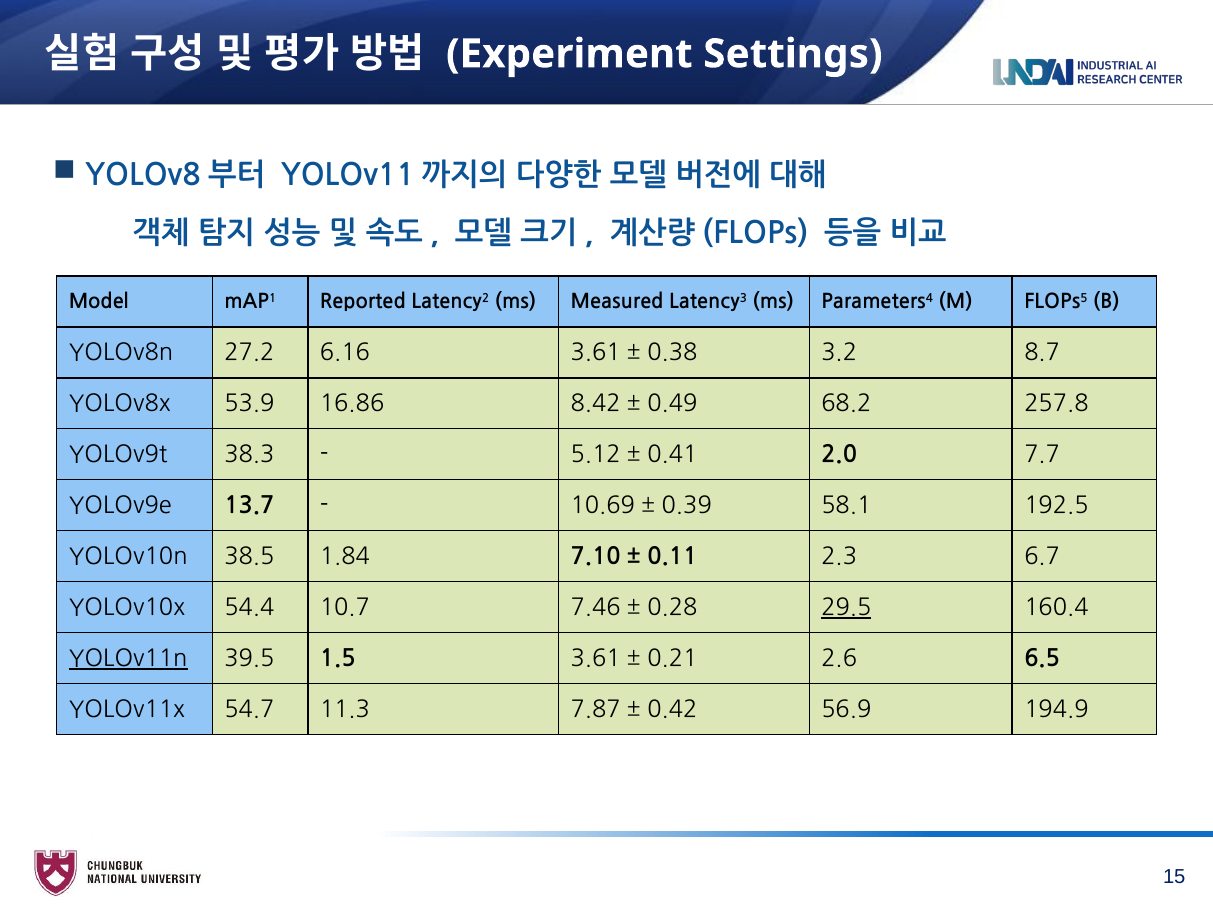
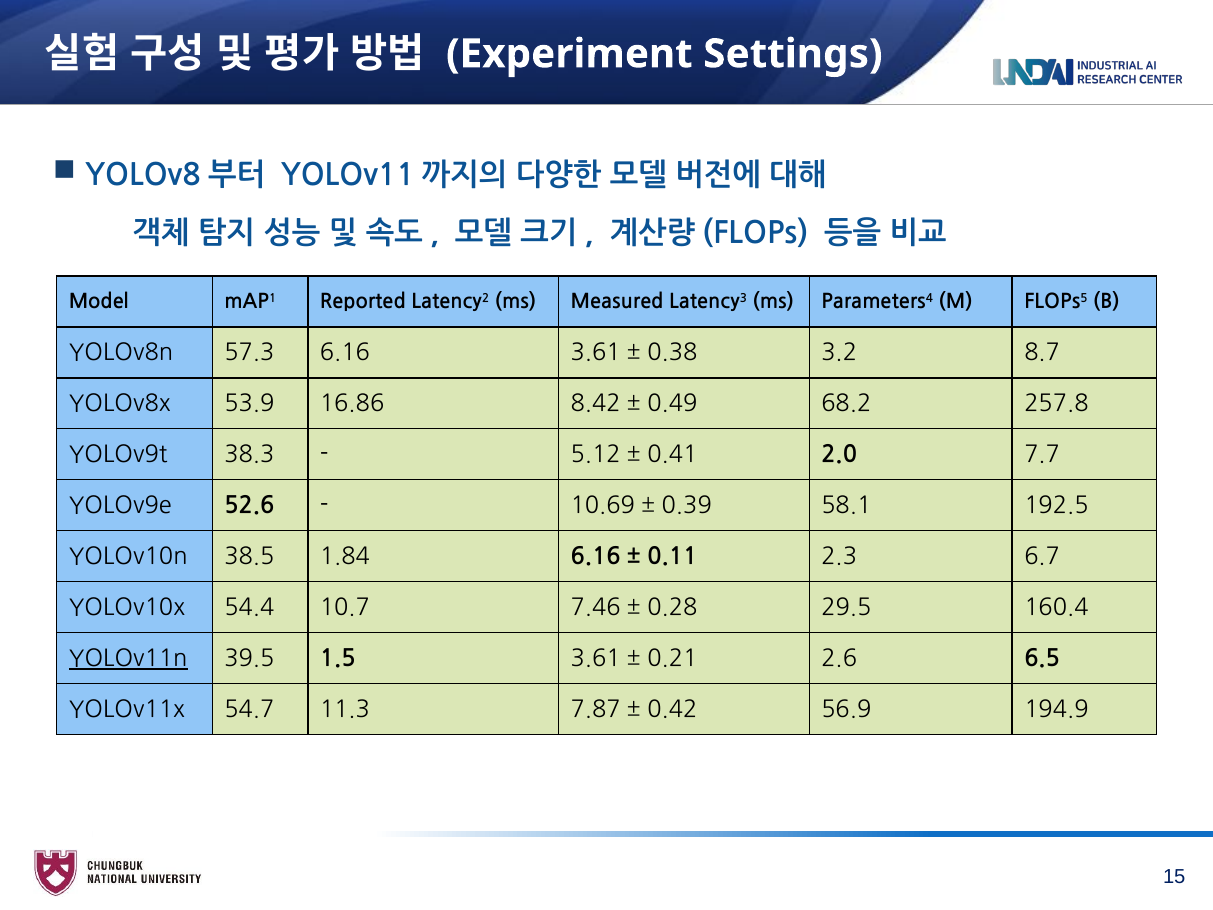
27.2: 27.2 -> 57.3 (249, 353)
13.7: 13.7 -> 52.6 (249, 505)
1.84 7.10: 7.10 -> 6.16 (596, 556)
29.5 underline: present -> none (846, 608)
